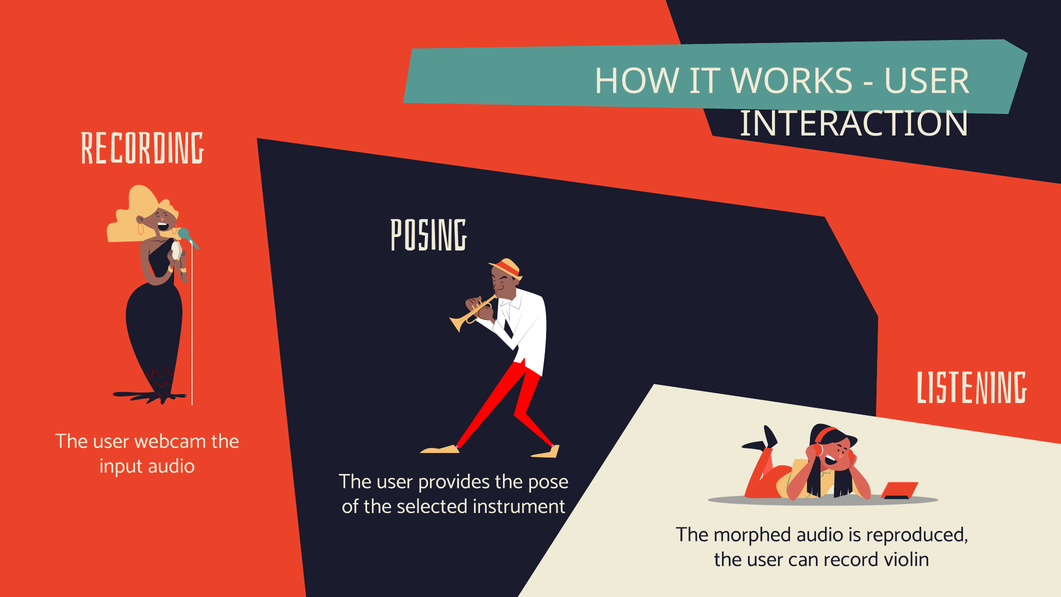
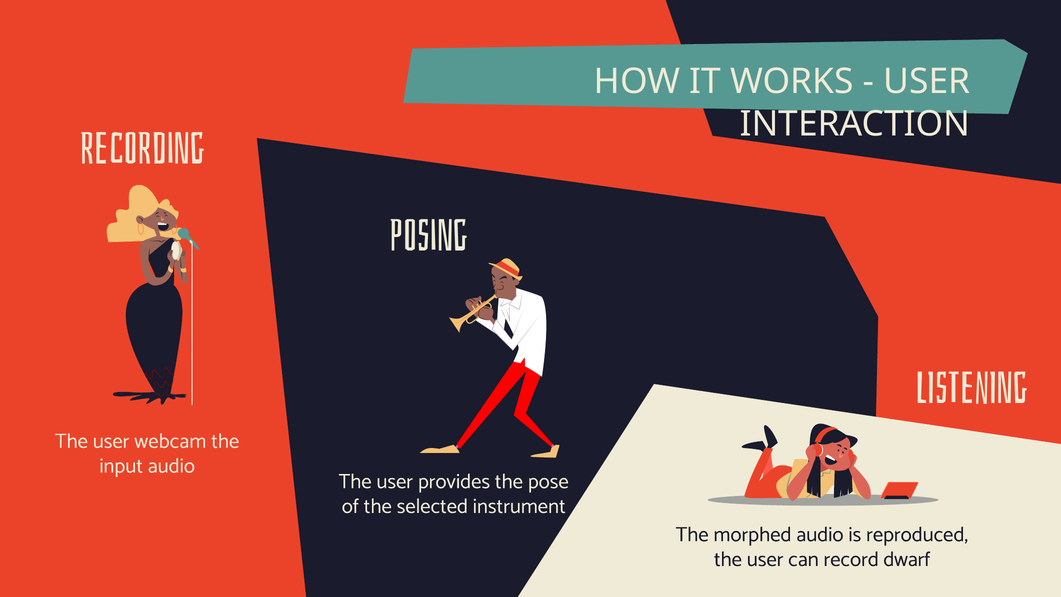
violin: violin -> dwarf (907, 559)
